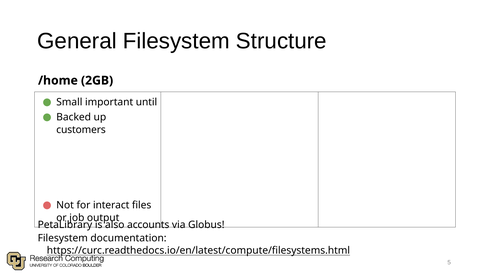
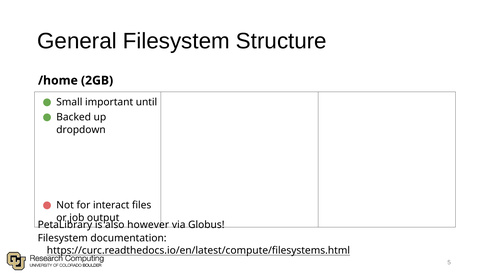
customers: customers -> dropdown (81, 130)
accounts: accounts -> however (148, 224)
